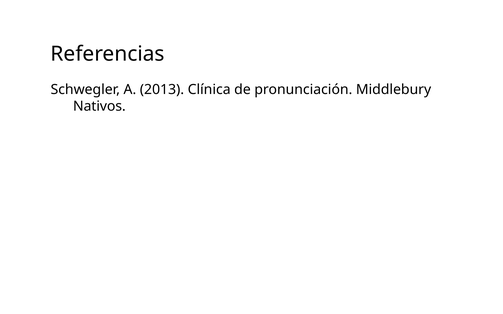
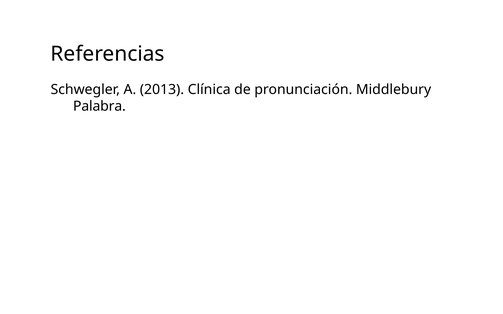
Nativos: Nativos -> Palabra (99, 106)
